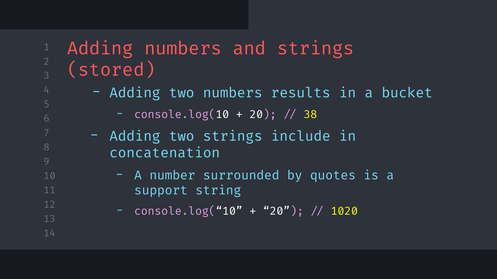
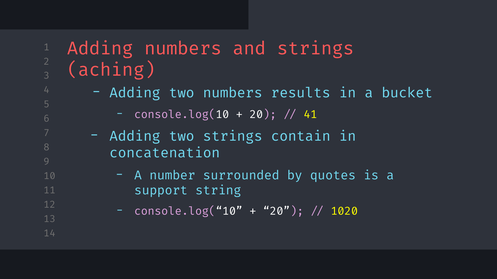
stored: stored -> aching (111, 70)
38: 38 -> 41 (310, 115)
include: include -> contain (301, 137)
